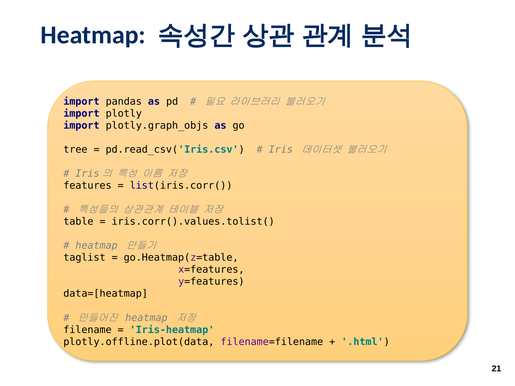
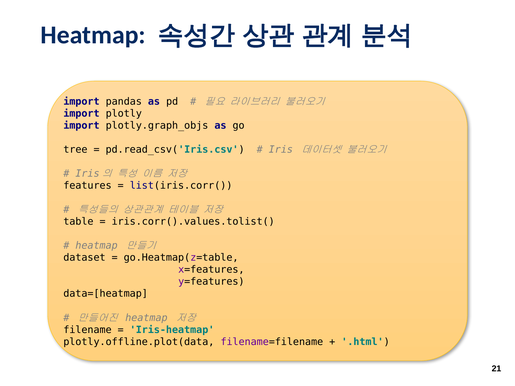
taglist: taglist -> dataset (84, 258)
